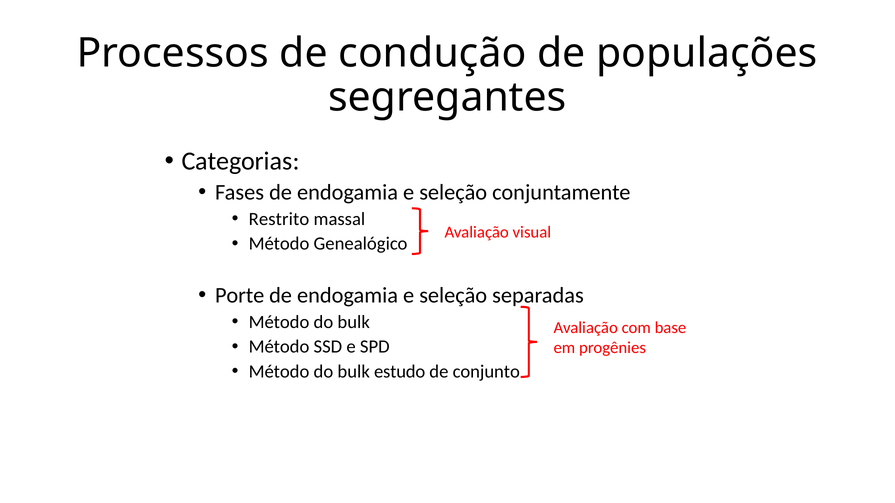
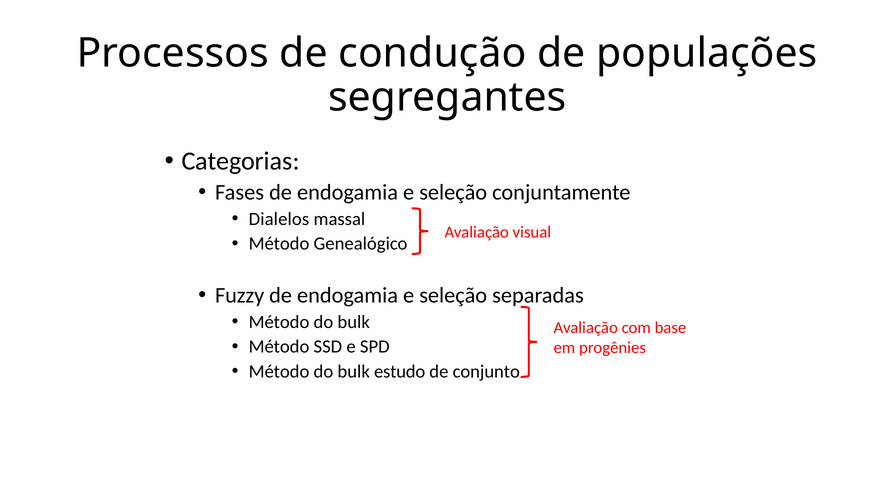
Restrito: Restrito -> Dialelos (279, 219)
Porte: Porte -> Fuzzy (240, 296)
